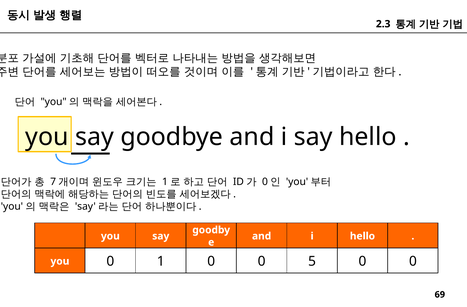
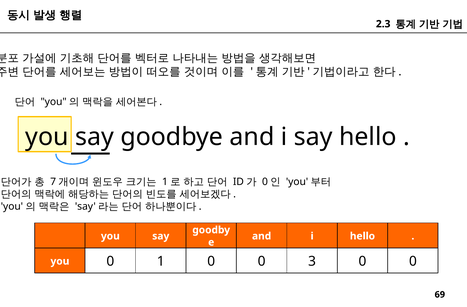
5: 5 -> 3 (312, 261)
